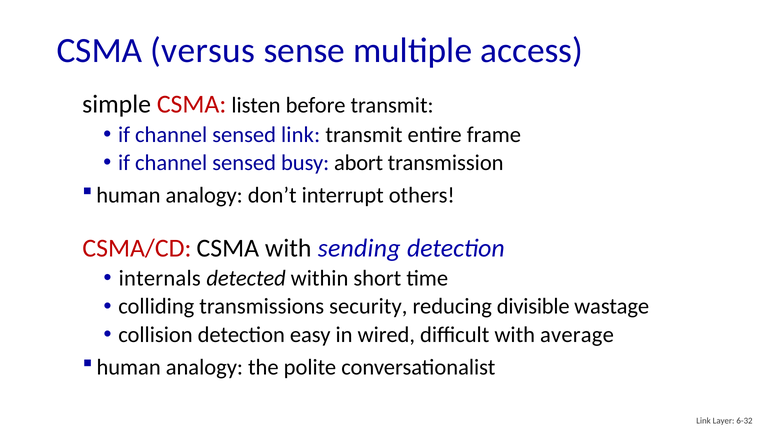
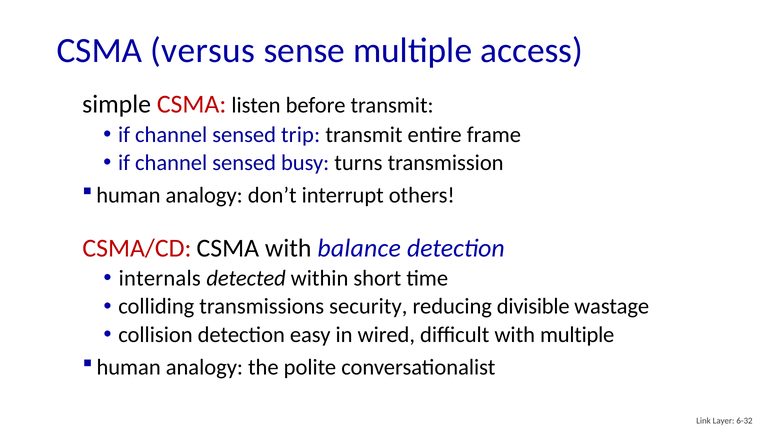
sensed link: link -> trip (301, 135)
abort: abort -> turns (358, 163)
sending: sending -> balance (359, 248)
with average: average -> multiple (577, 335)
